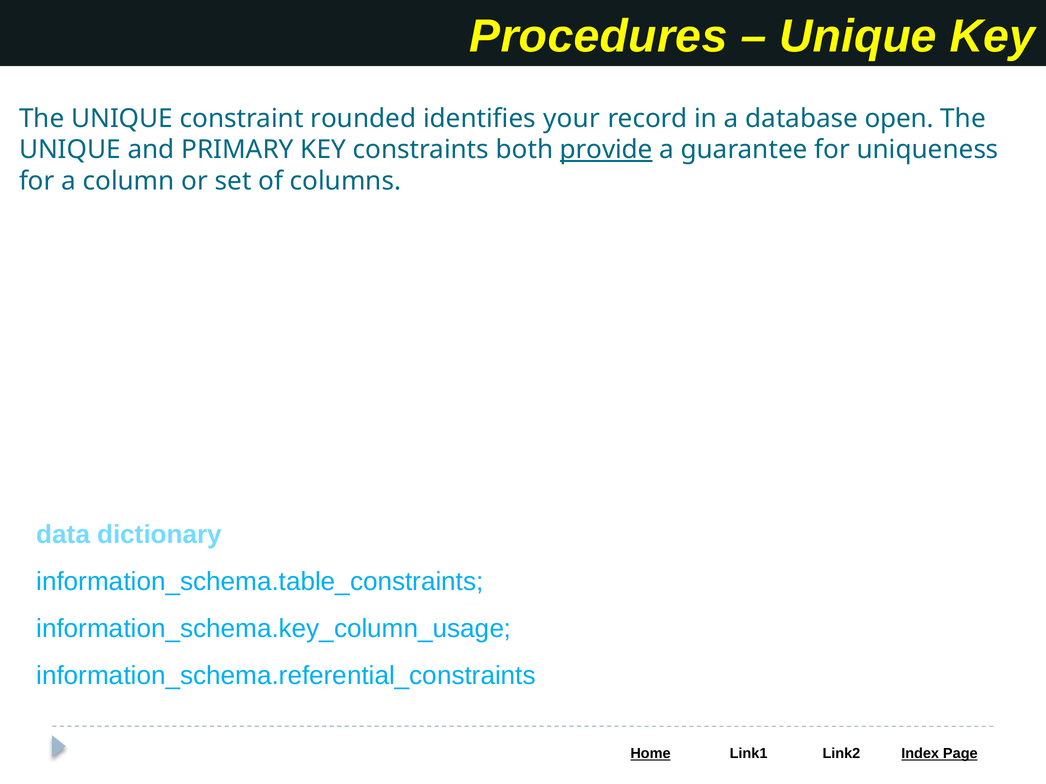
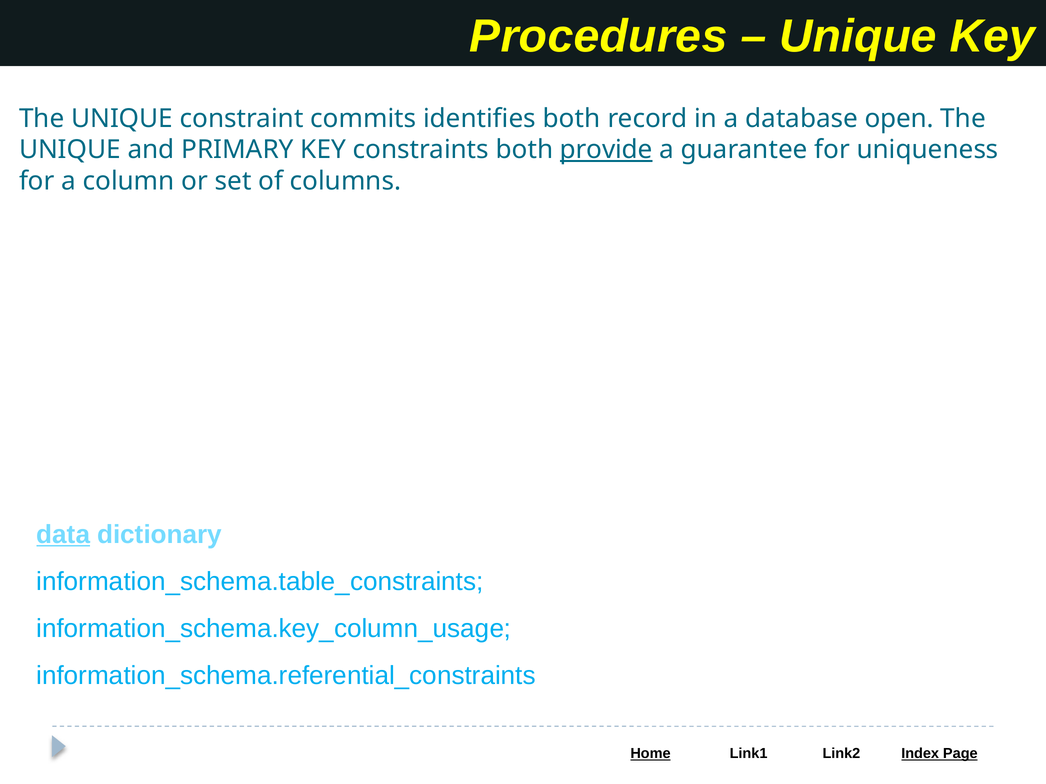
rounded: rounded -> commits (363, 118)
identifies your: your -> both (572, 118)
data underline: none -> present (63, 535)
